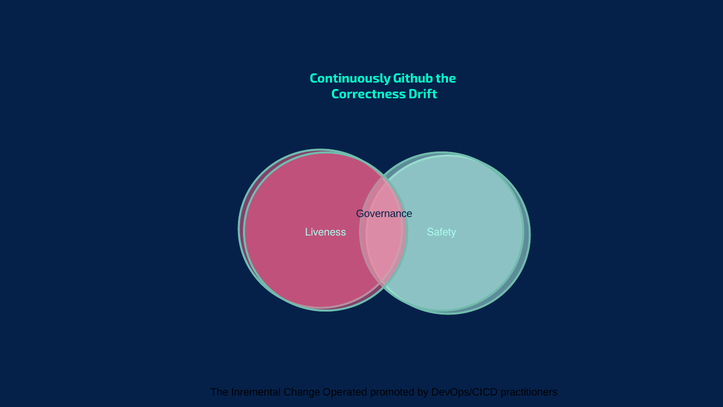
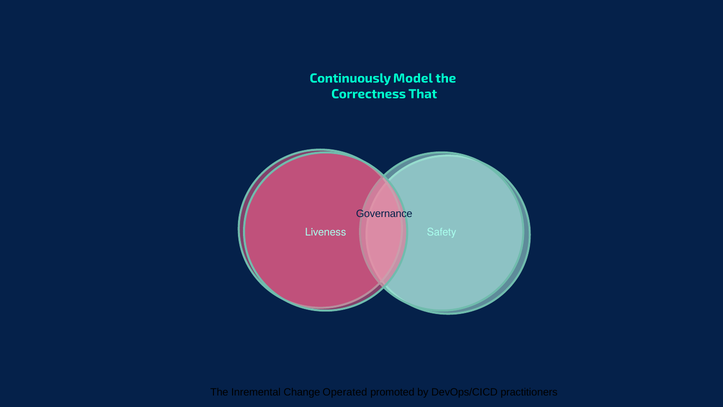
Github: Github -> Model (413, 78)
Drift: Drift -> That (423, 94)
